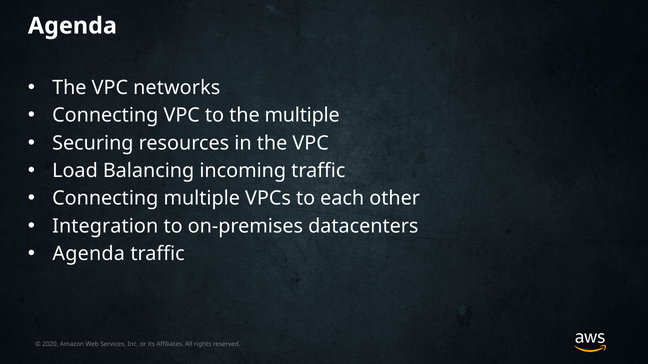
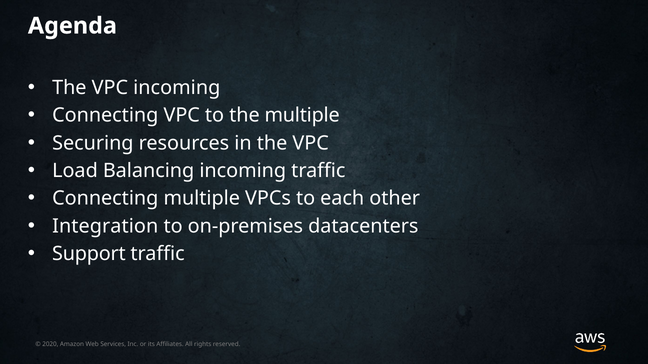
VPC networks: networks -> incoming (177, 88)
Agenda: Agenda -> Support (89, 254)
